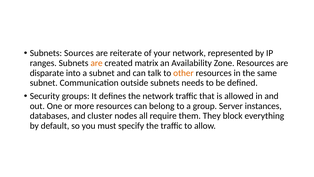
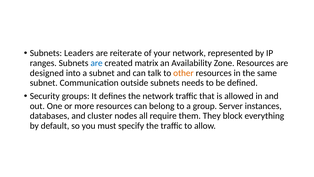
Sources: Sources -> Leaders (79, 53)
are colour: orange -> blue (97, 63)
disparate: disparate -> designed (47, 73)
